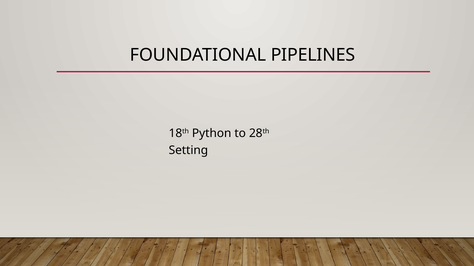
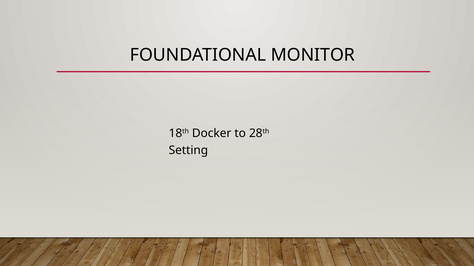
PIPELINES: PIPELINES -> MONITOR (313, 55)
Python: Python -> Docker (212, 134)
